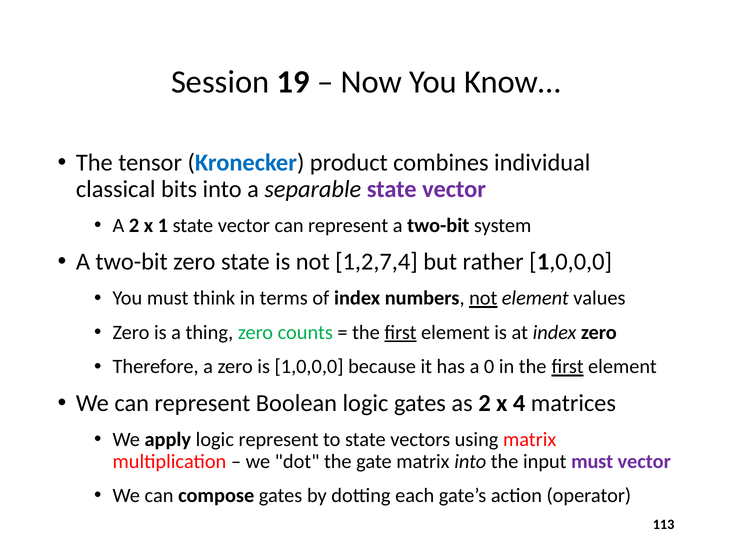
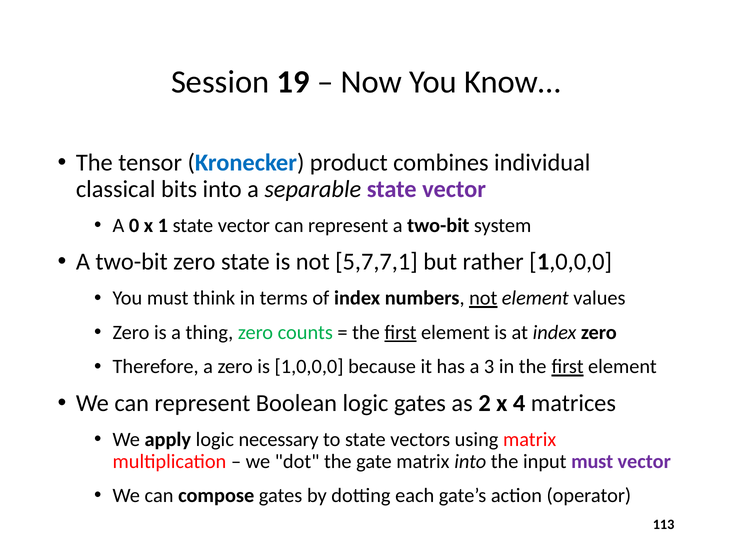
A 2: 2 -> 0 (134, 226)
1,2,7,4: 1,2,7,4 -> 5,7,7,1 (376, 262)
0: 0 -> 3 (489, 367)
logic represent: represent -> necessary (279, 439)
